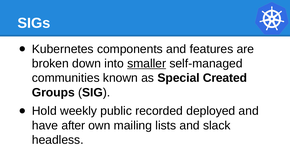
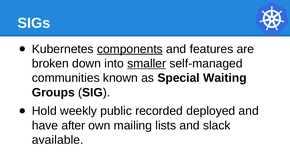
components underline: none -> present (130, 49)
Created: Created -> Waiting (225, 78)
headless: headless -> available (58, 140)
